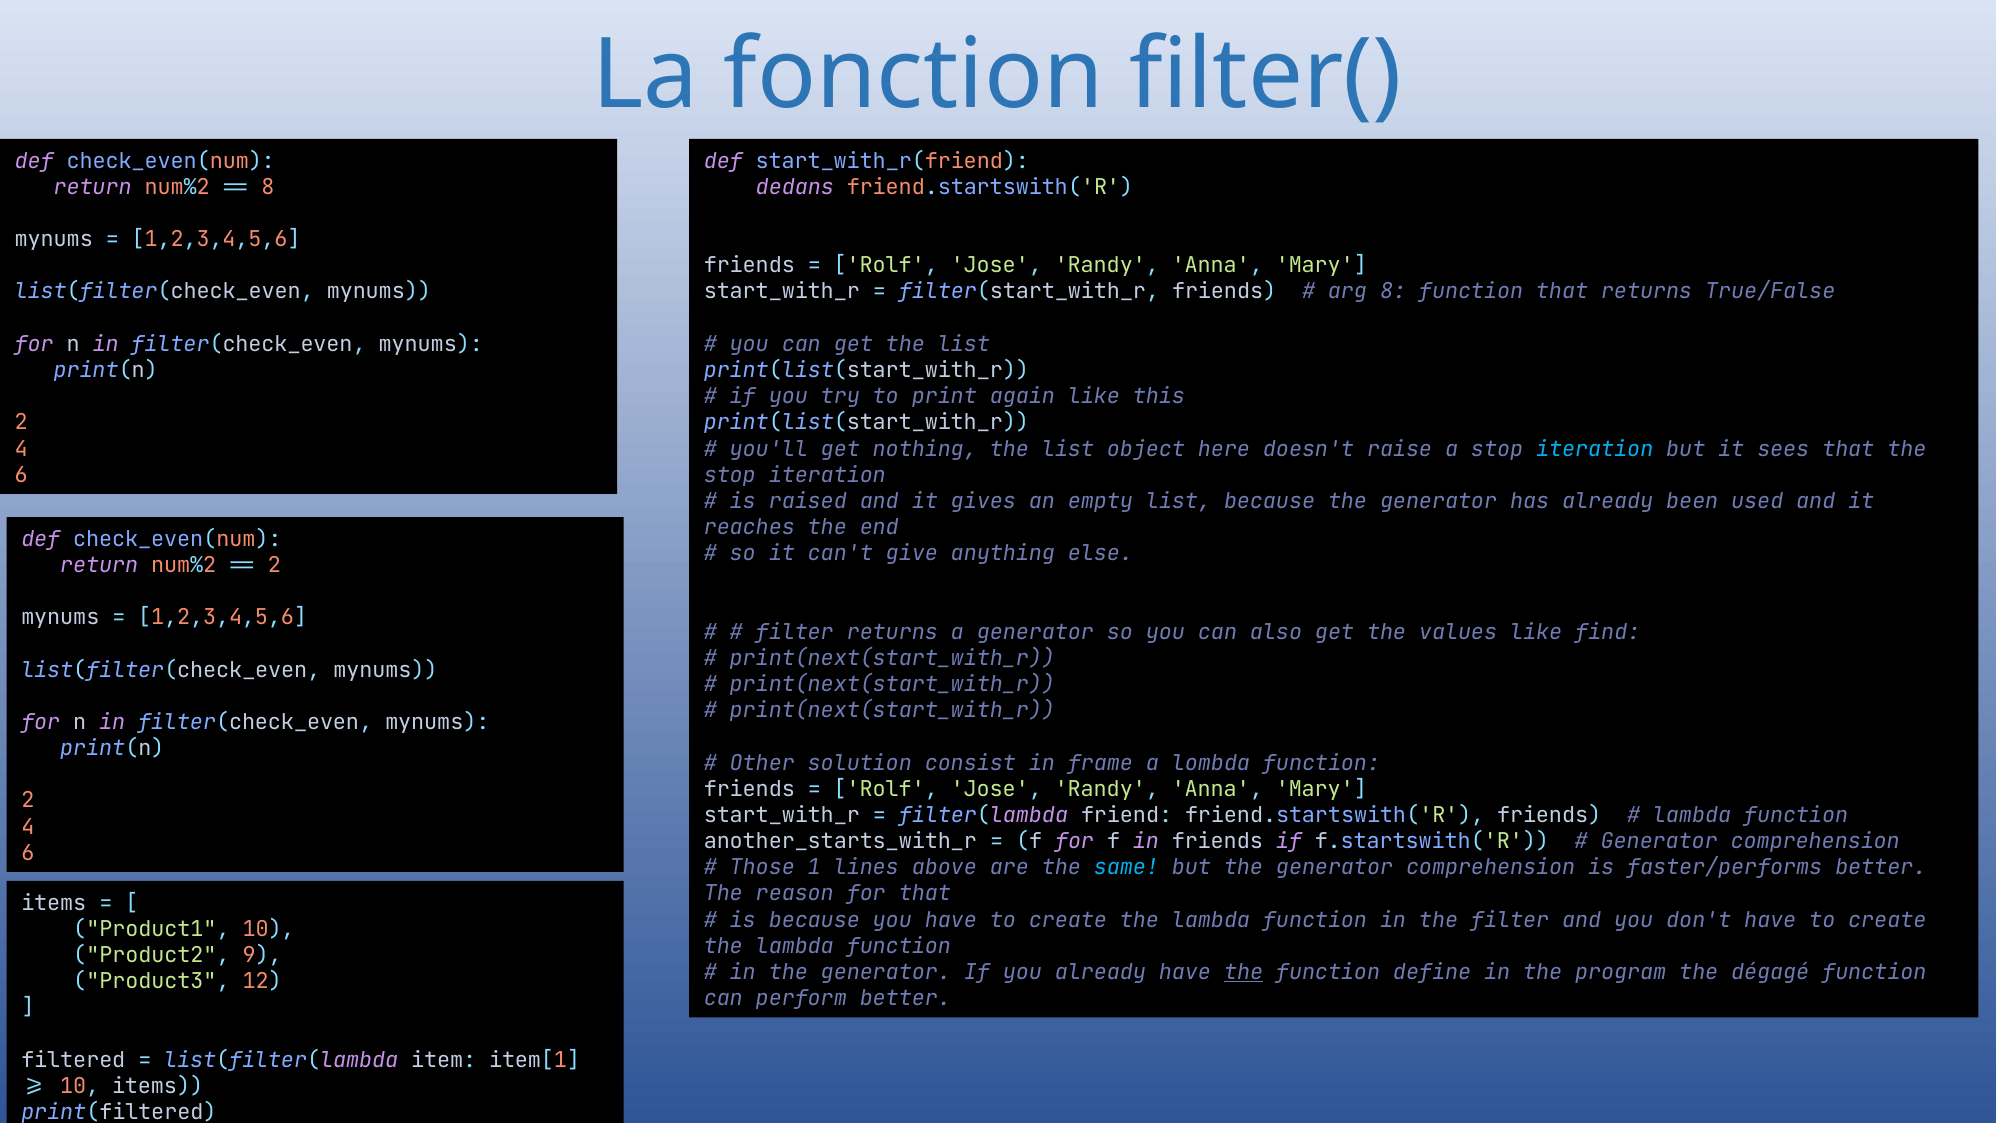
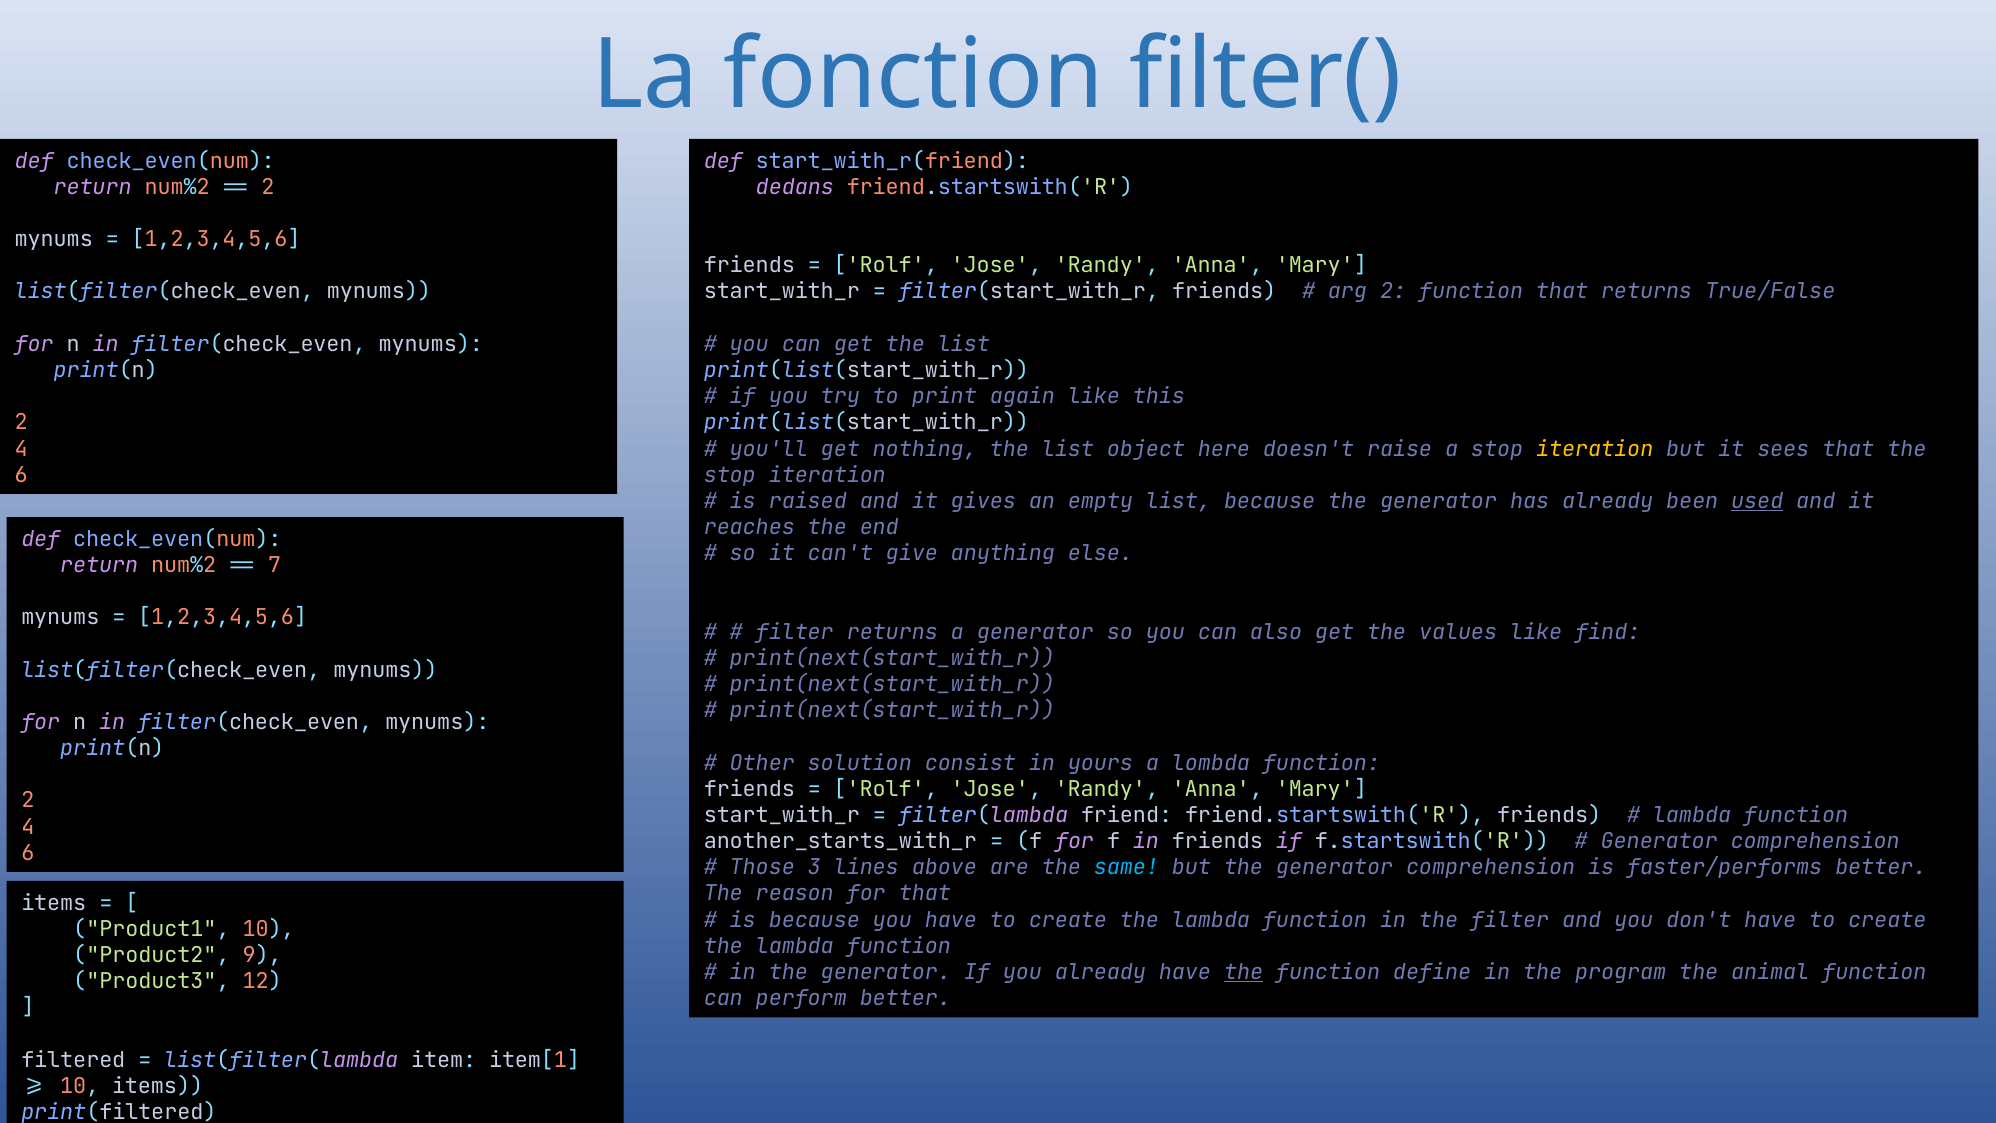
8: 8 -> 2 (268, 187)
arg 8: 8 -> 2 (1393, 292)
iteration colour: light blue -> yellow (1595, 449)
used underline: none -> present (1757, 501)
2: 2 -> 7 (274, 565)
frame: frame -> yours (1100, 763)
1: 1 -> 3 (814, 867)
dégagé: dégagé -> animal (1770, 972)
